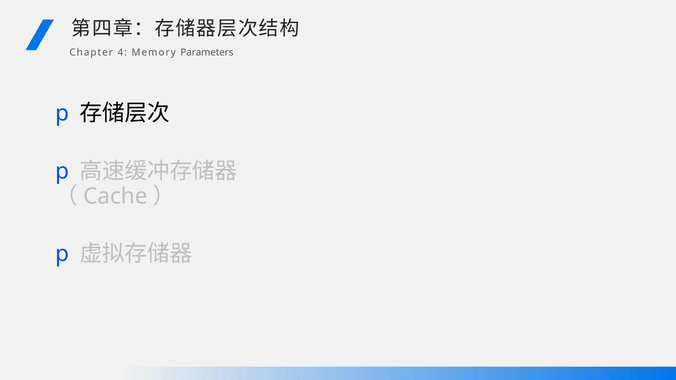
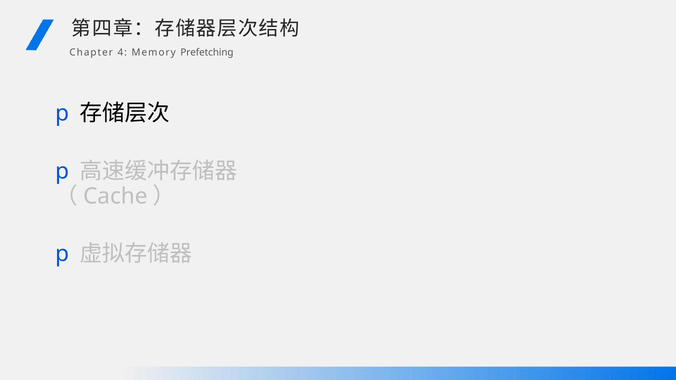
Parameters: Parameters -> Prefetching (207, 52)
